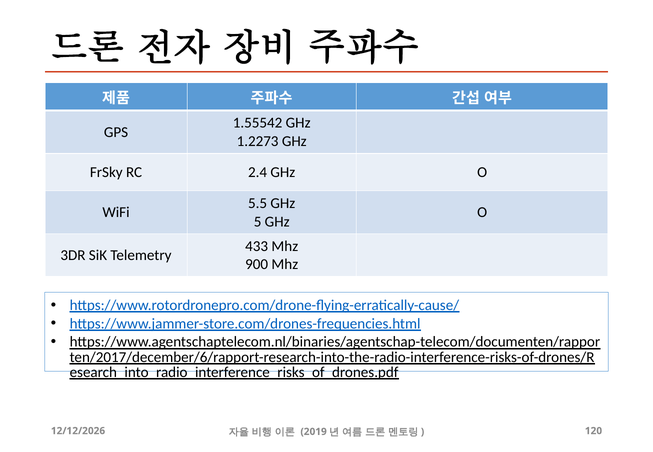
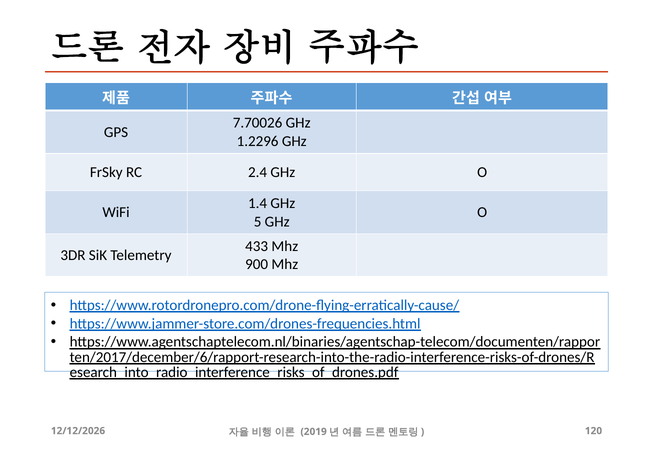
1.55542: 1.55542 -> 7.70026 (258, 123)
1.2273: 1.2273 -> 1.2296 (258, 141)
5.5: 5.5 -> 1.4 (258, 203)
